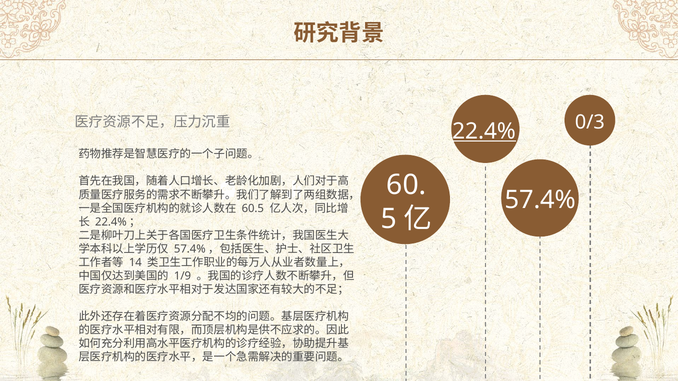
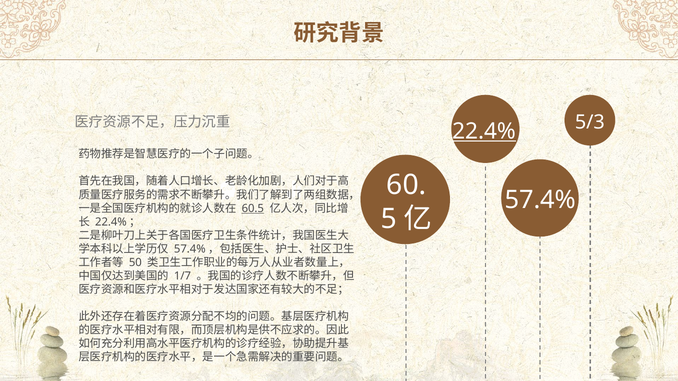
0/3: 0/3 -> 5/3 (590, 122)
60.5 underline: none -> present (253, 209)
14: 14 -> 50 (135, 263)
1/9: 1/9 -> 1/7 (183, 276)
